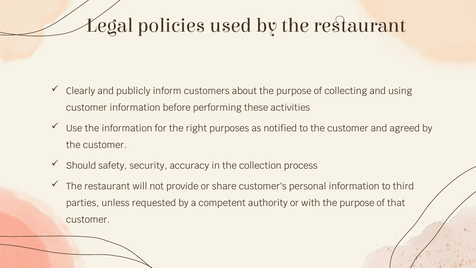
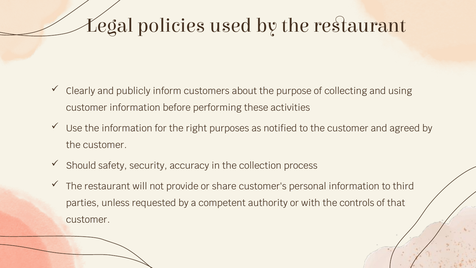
with the purpose: purpose -> controls (357, 203)
